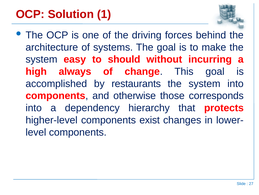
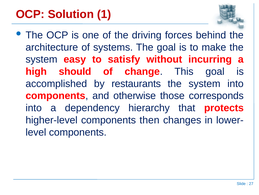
should: should -> satisfy (124, 59)
always: always -> should (75, 71)
exist: exist -> then (149, 120)
